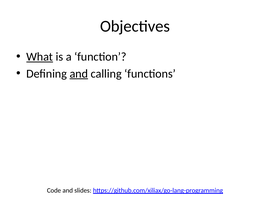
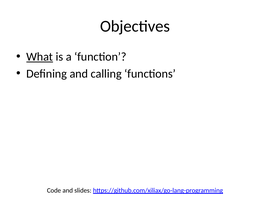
and underline: present -> none (79, 73)
